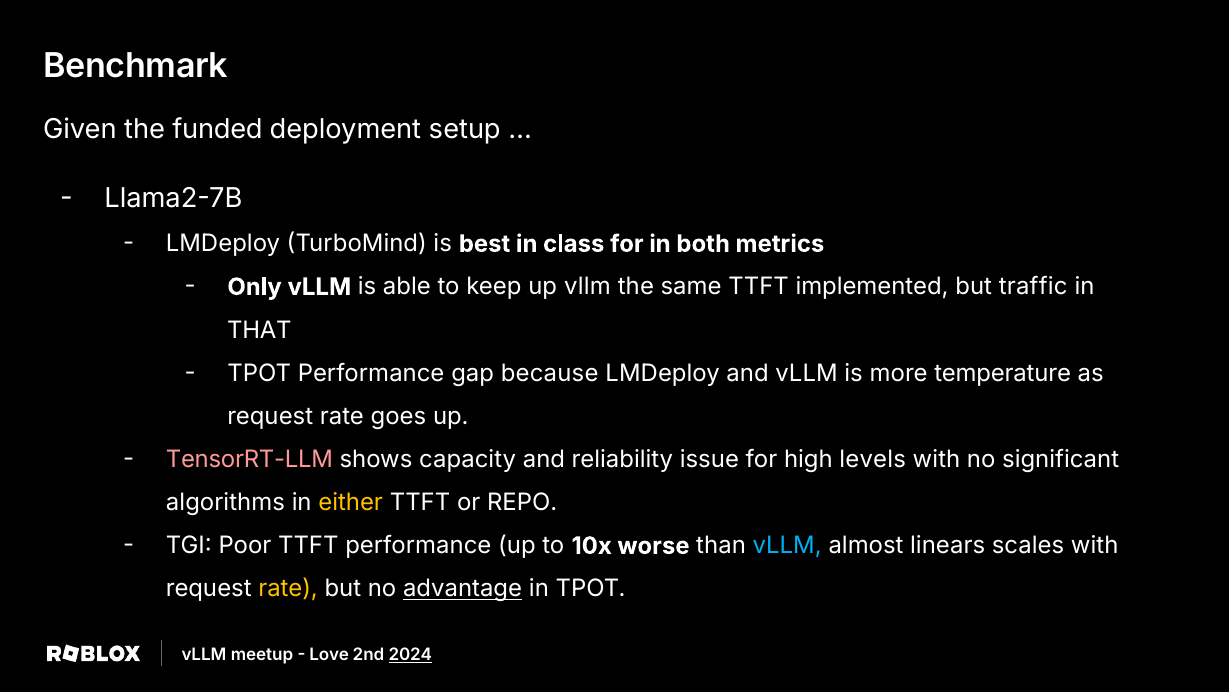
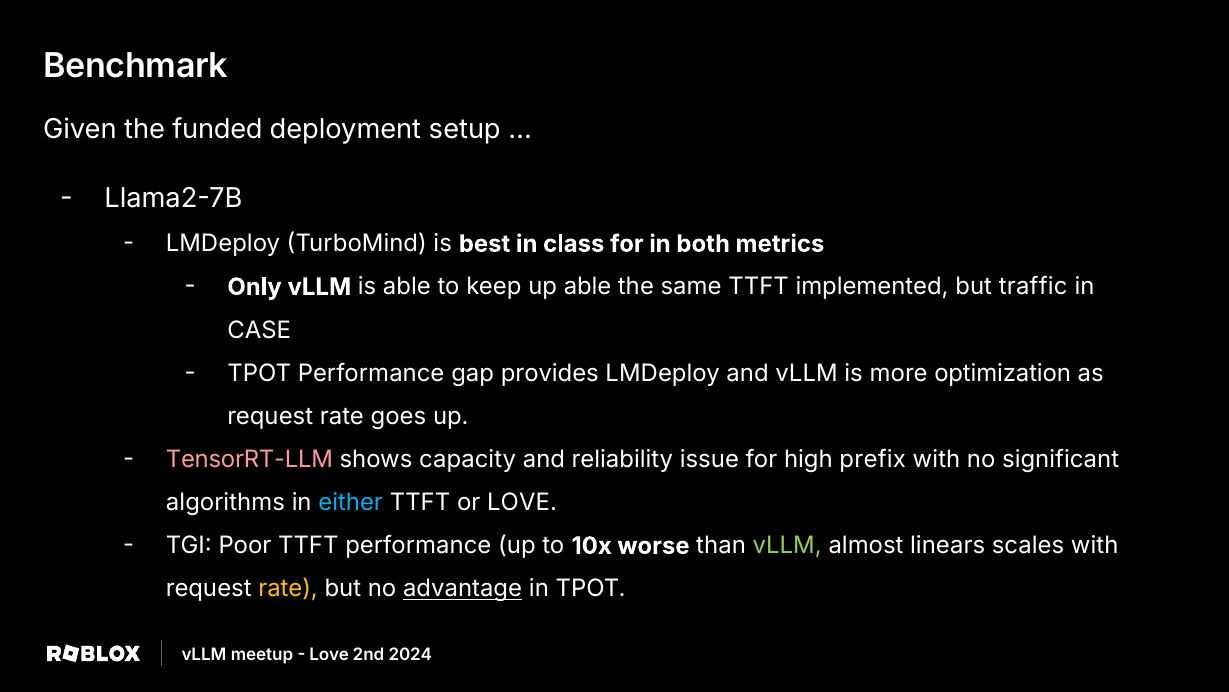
up vllm: vllm -> able (588, 287)
THAT: THAT -> CASE (259, 330)
because: because -> provides (550, 373)
temperature: temperature -> optimization (1003, 373)
levels: levels -> prefix (873, 459)
either colour: yellow -> light blue (351, 502)
or REPO: REPO -> LOVE (522, 502)
vLLM colour: light blue -> light green (787, 545)
2024 underline: present -> none (410, 654)
